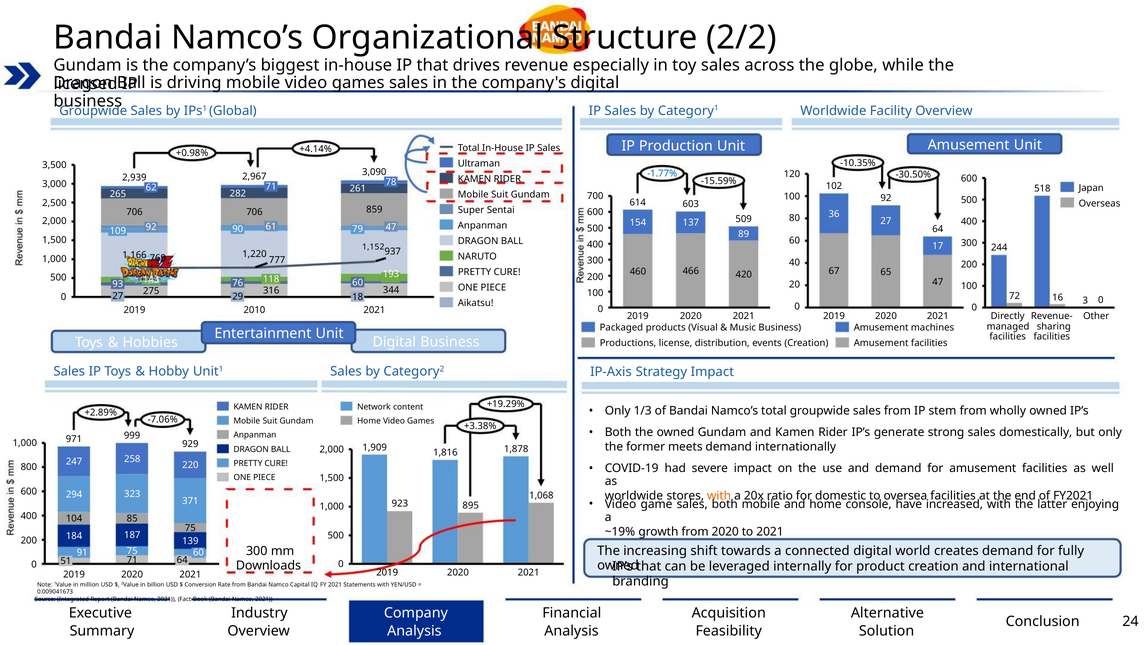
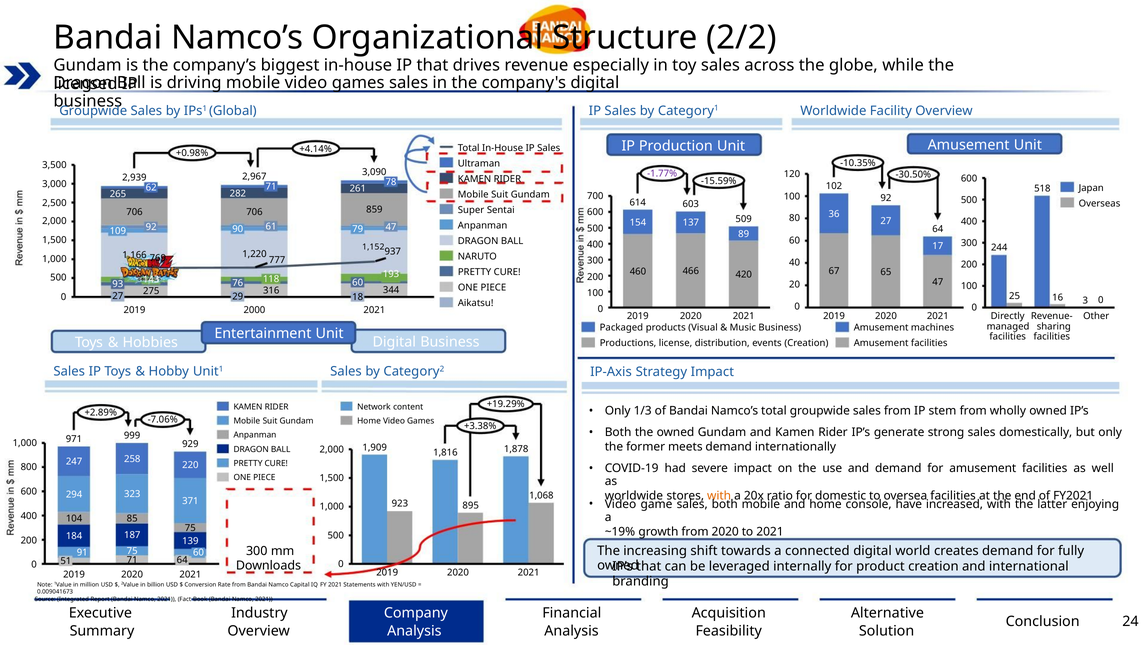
-1.77% colour: blue -> purple (662, 174)
72: 72 -> 25 (1015, 296)
2010: 2010 -> 2000 (254, 310)
